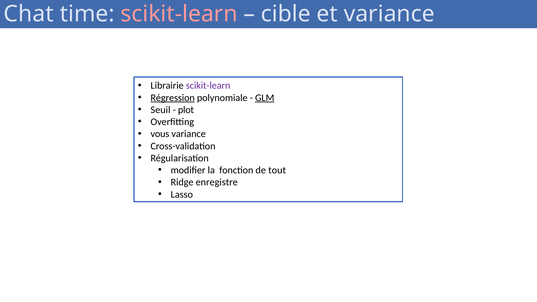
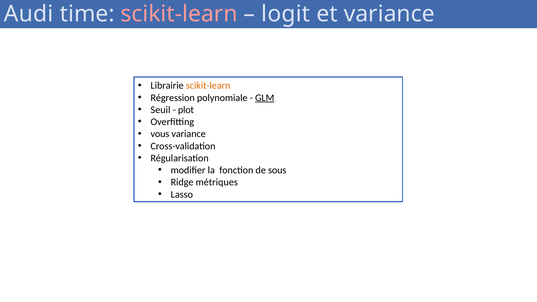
Chat: Chat -> Audi (29, 14)
cible: cible -> logit (286, 14)
scikit-learn colour: purple -> orange (208, 86)
Régression underline: present -> none (173, 98)
tout: tout -> sous (277, 170)
enregistre: enregistre -> métriques (217, 182)
